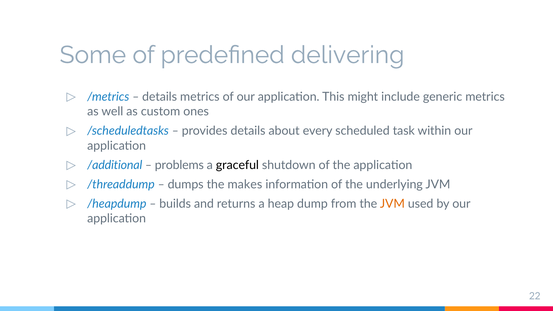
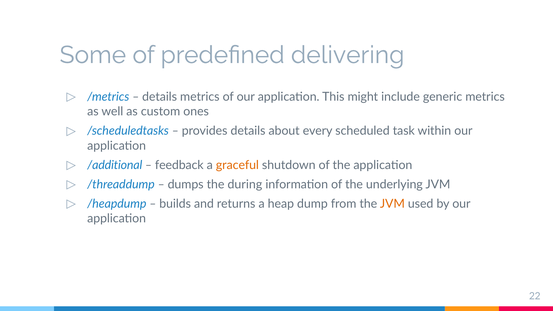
problems: problems -> feedback (179, 165)
graceful colour: black -> orange (237, 165)
makes: makes -> during (245, 184)
